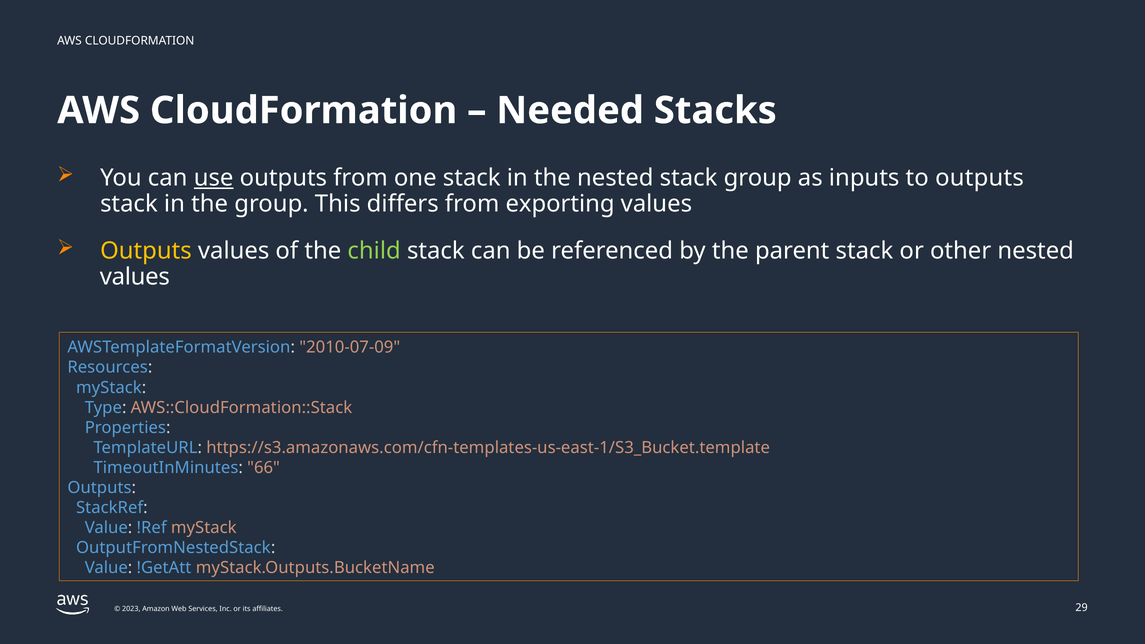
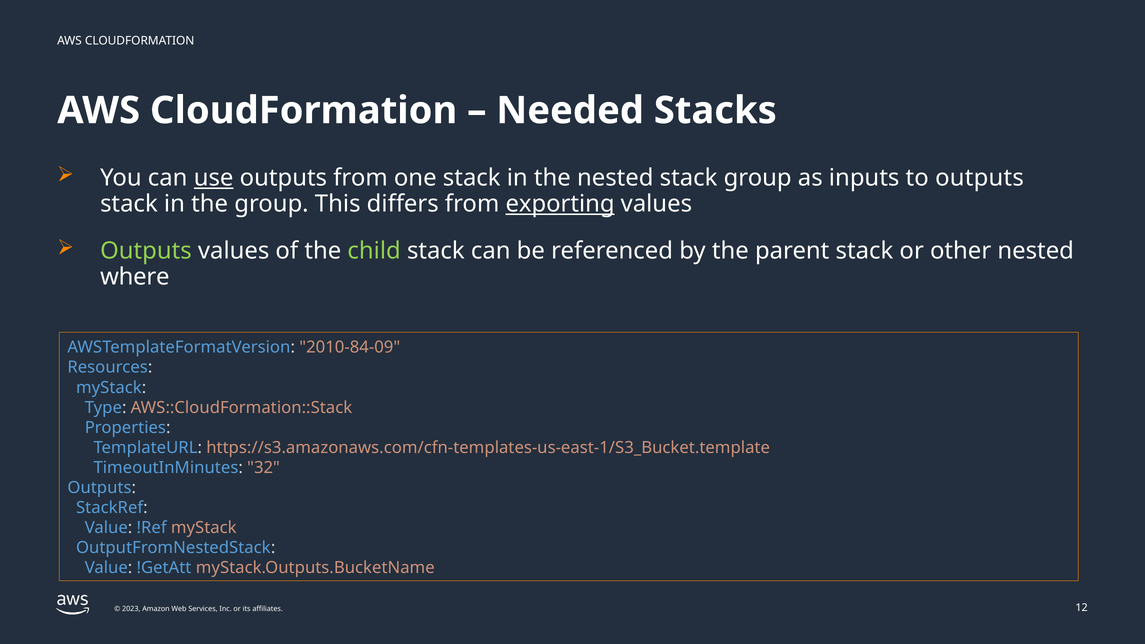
exporting underline: none -> present (560, 204)
Outputs colour: yellow -> light green (146, 251)
values: values -> where (135, 277)
2010-07-09: 2010-07-09 -> 2010-84-09 (350, 347)
66: 66 -> 32 (264, 468)
29: 29 -> 12 (1082, 608)
